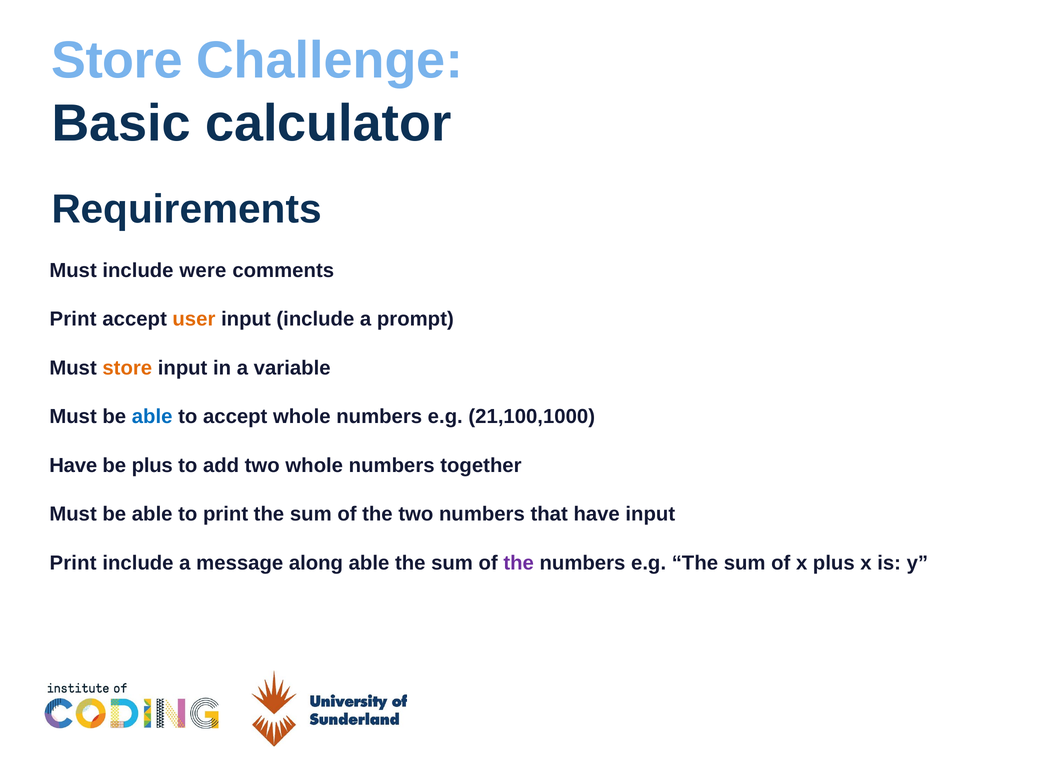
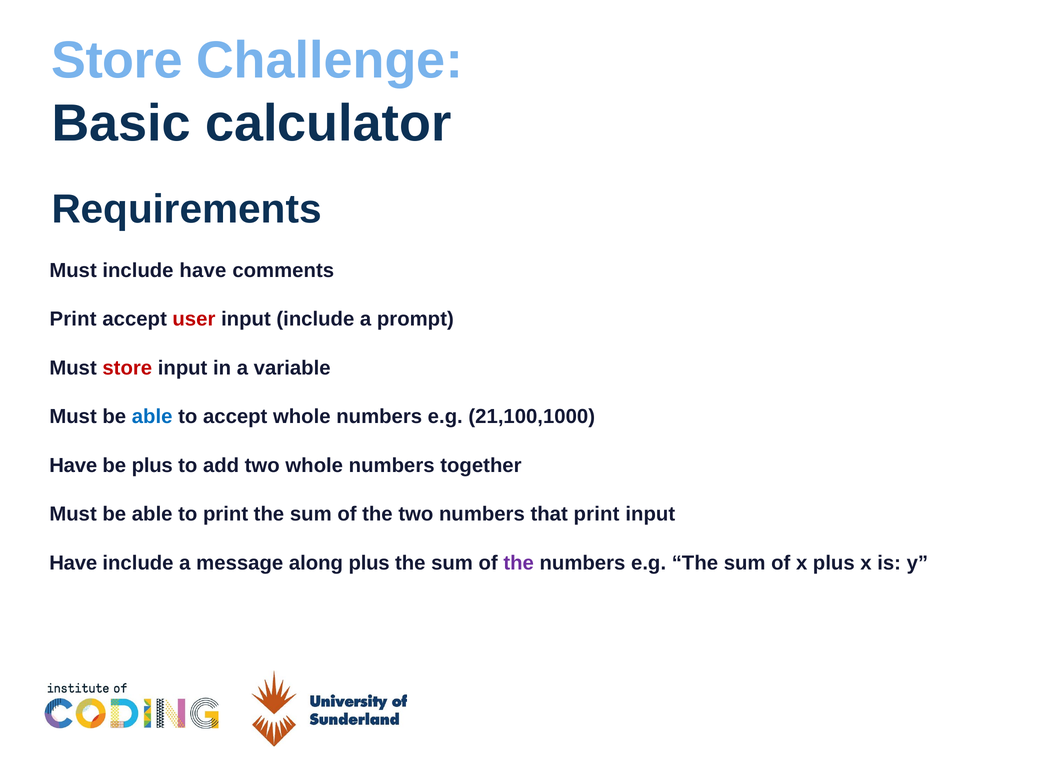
include were: were -> have (203, 270)
user colour: orange -> red (194, 319)
store colour: orange -> red (127, 368)
that have: have -> print (597, 514)
Print: Print -> Have (73, 563)
along able: able -> plus (369, 563)
